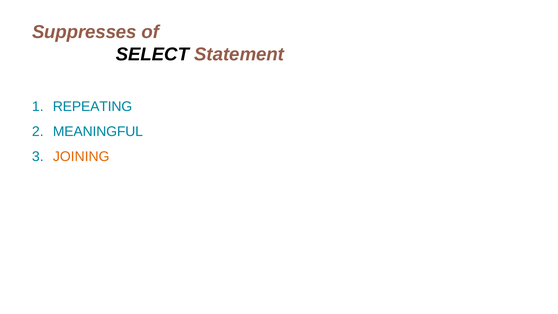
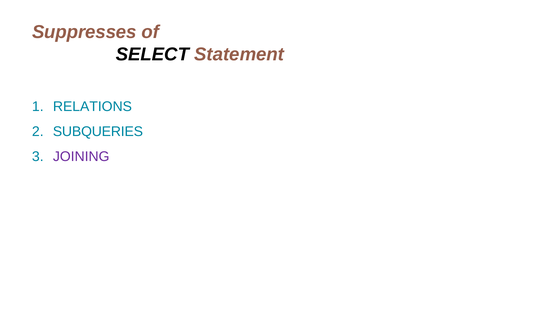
REPEATING: REPEATING -> RELATIONS (92, 106)
MEANINGFUL: MEANINGFUL -> SUBQUERIES (98, 132)
JOINING colour: orange -> purple (81, 157)
